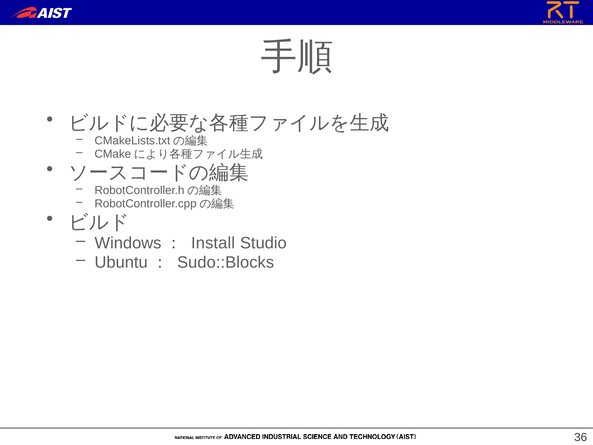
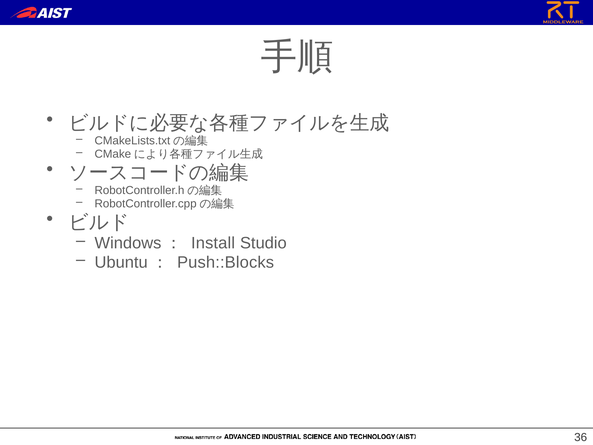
Sudo::Blocks: Sudo::Blocks -> Push::Blocks (226, 262)
